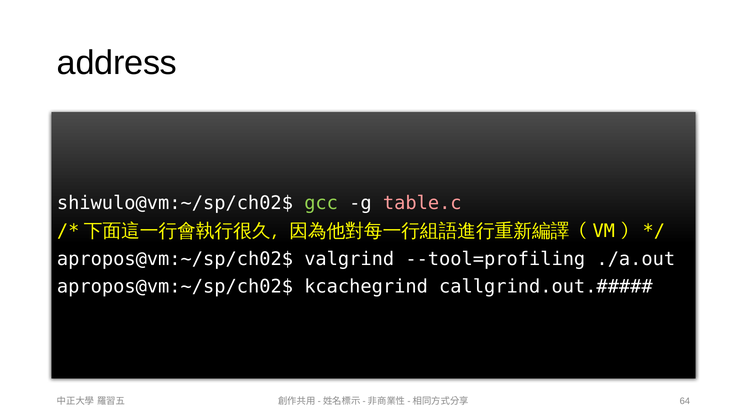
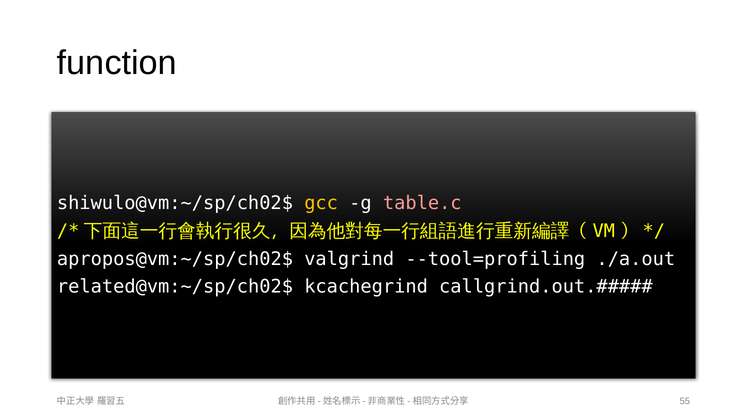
address: address -> function (117, 63)
gcc colour: light green -> yellow (321, 203)
apropos@vm:~/sp/ch02$: apropos@vm:~/sp/ch02$ -> related@vm:~/sp/ch02$ (175, 287)
64: 64 -> 55 (685, 401)
